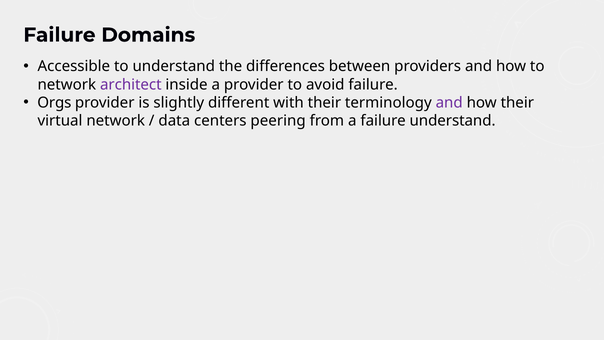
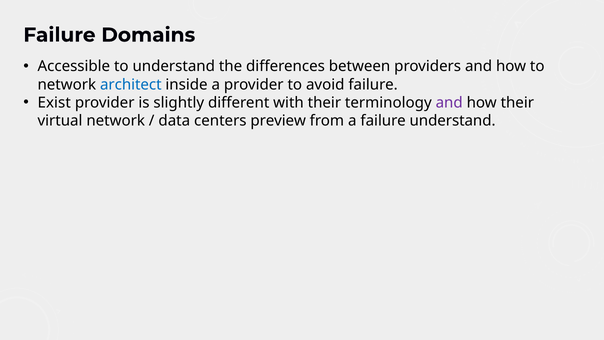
architect colour: purple -> blue (131, 85)
Orgs: Orgs -> Exist (54, 103)
peering: peering -> preview (278, 121)
